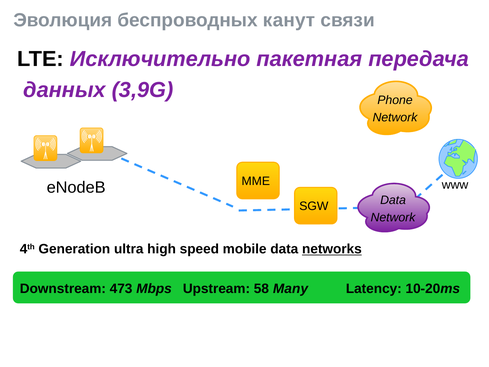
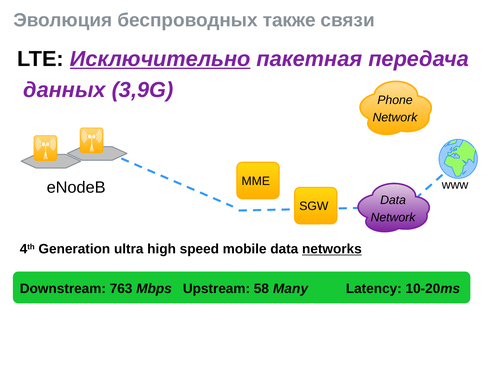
канут: канут -> также (289, 20)
Исключительно underline: none -> present (160, 59)
473: 473 -> 763 (121, 289)
